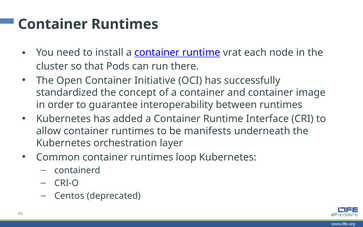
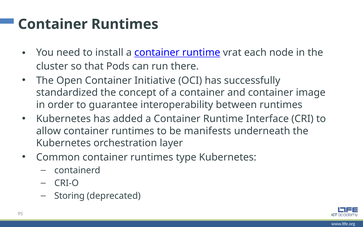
loop: loop -> type (186, 157)
Centos: Centos -> Storing (69, 196)
